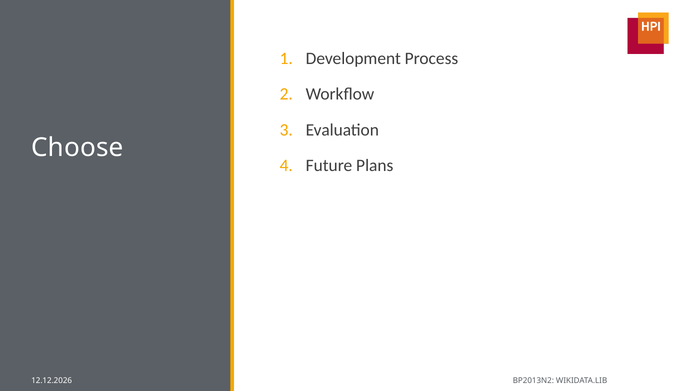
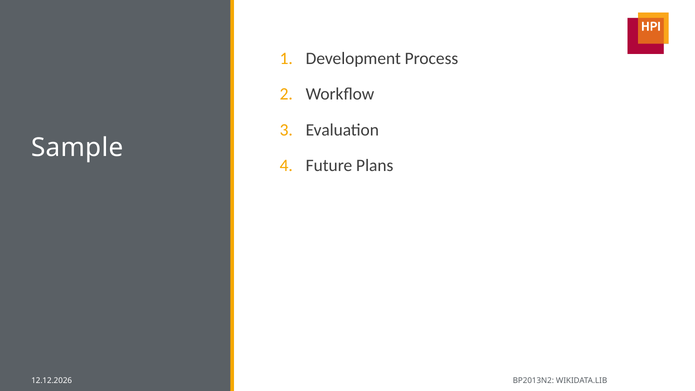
Choose: Choose -> Sample (77, 148)
